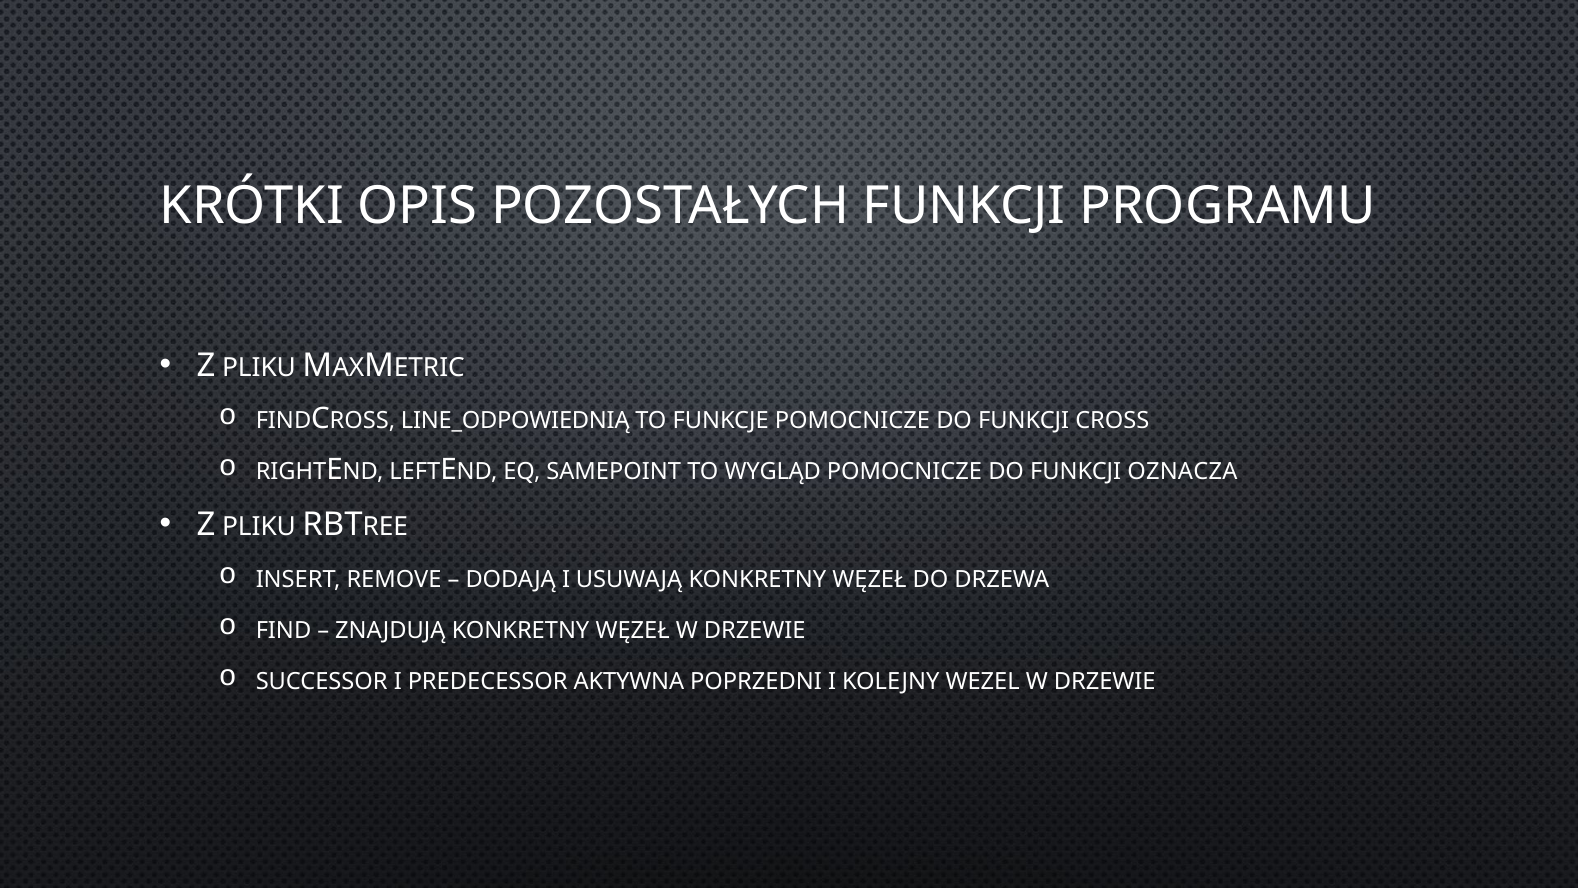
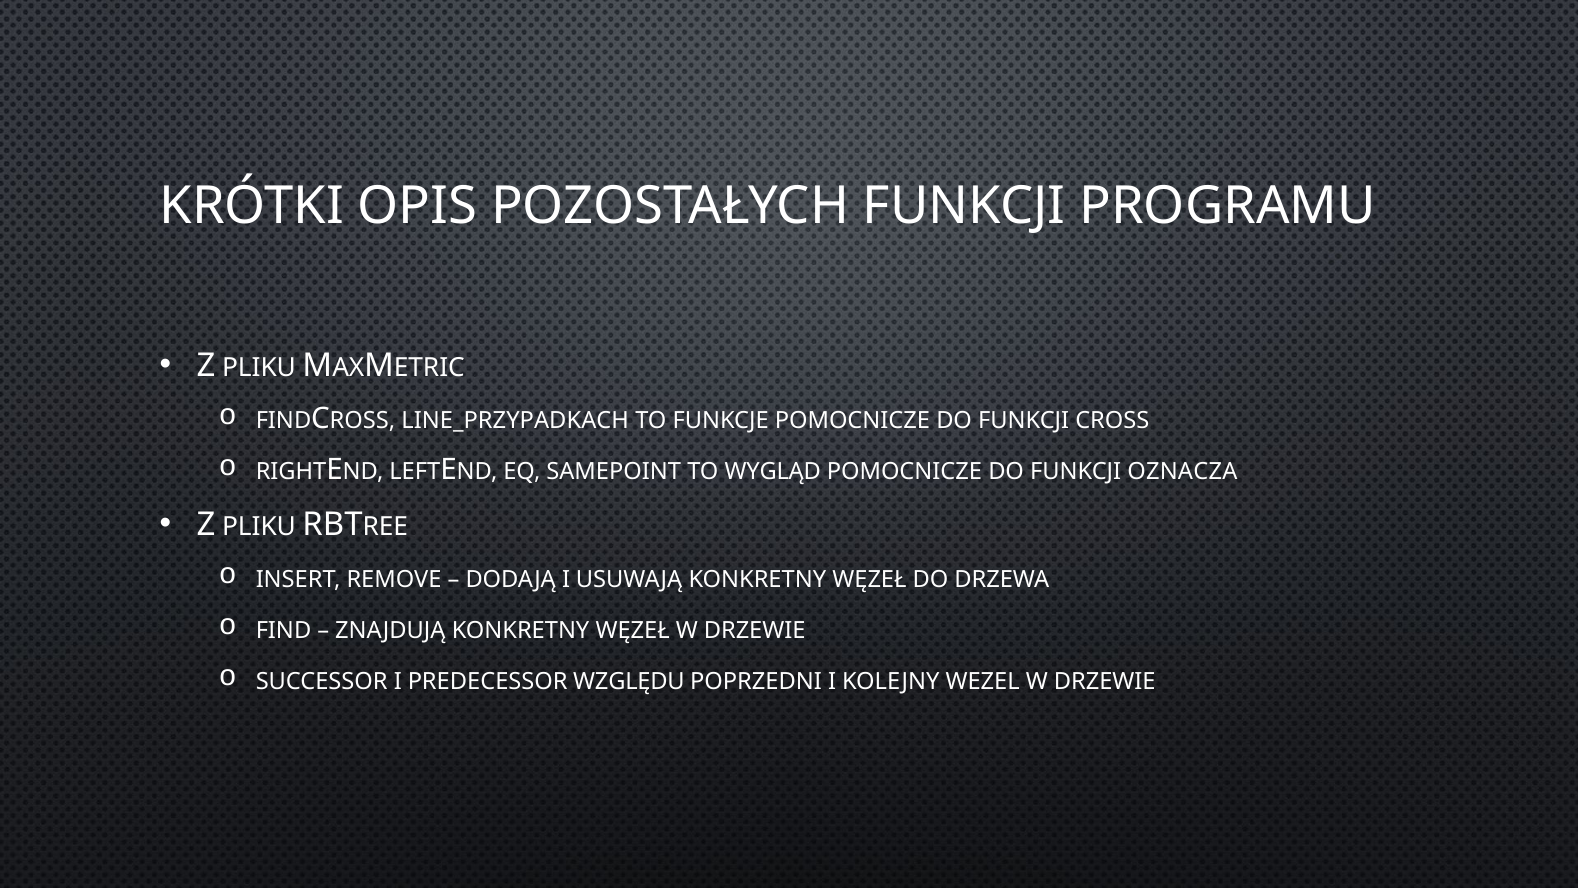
LINE_ODPOWIEDNIĄ: LINE_ODPOWIEDNIĄ -> LINE_PRZYPADKACH (515, 420)
AKTYWNA: AKTYWNA -> WZGLĘDU (629, 682)
